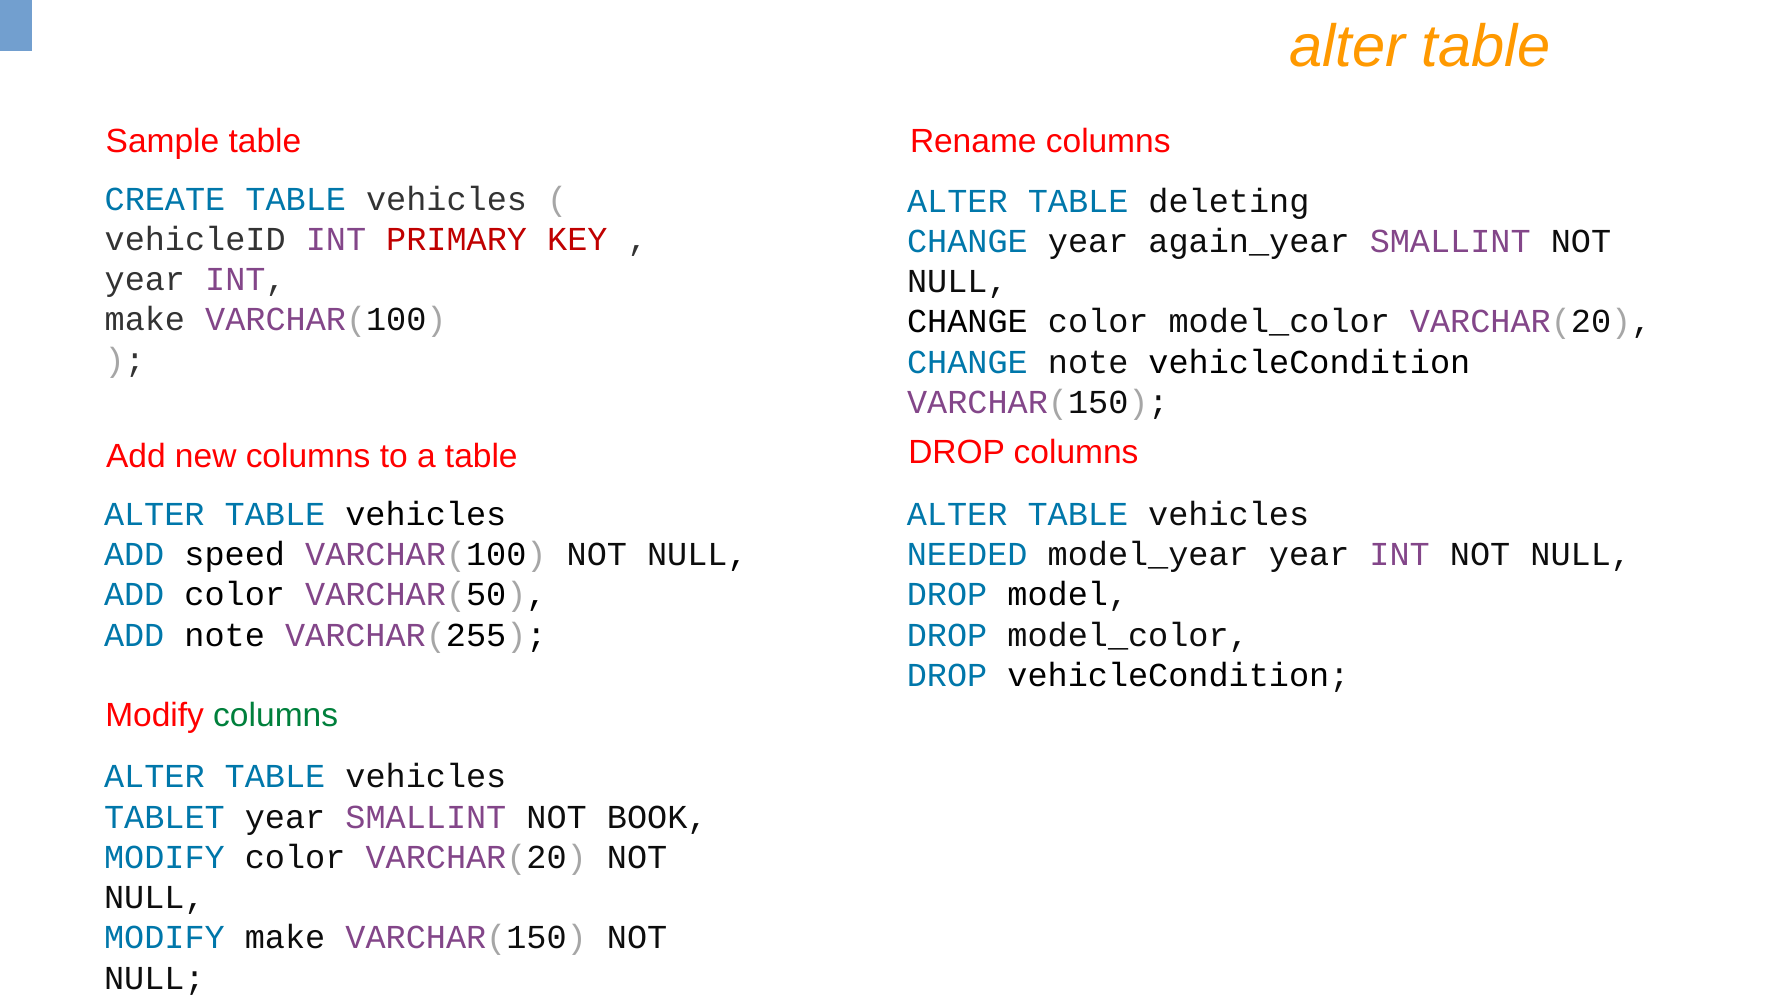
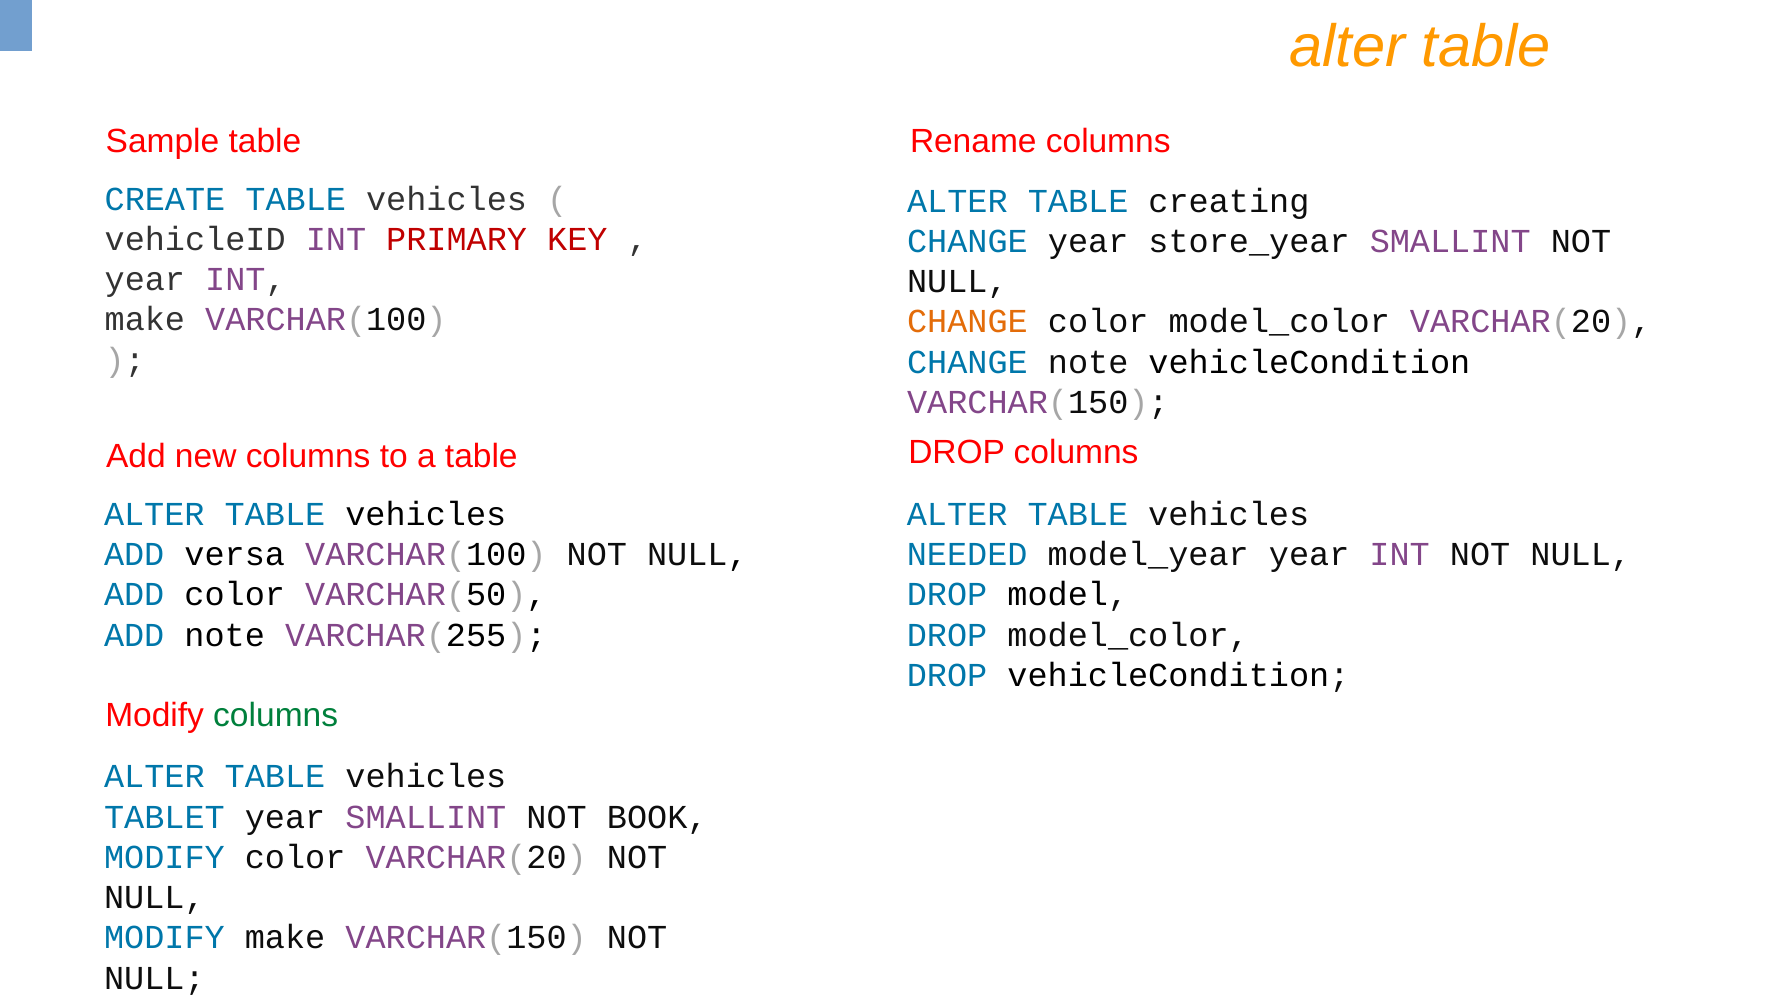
deleting: deleting -> creating (1229, 201)
again_year: again_year -> store_year (1249, 241)
CHANGE colour: black -> orange (967, 322)
speed: speed -> versa (235, 554)
